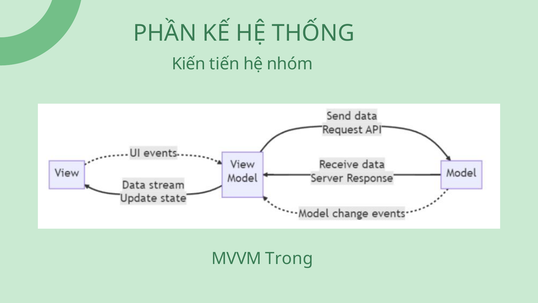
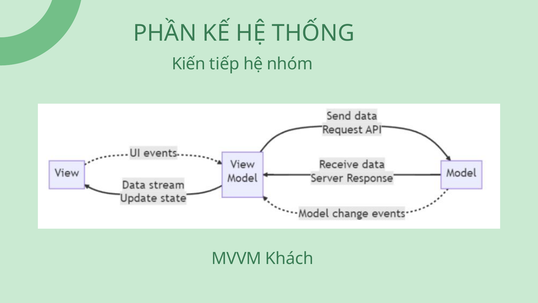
tiến: tiến -> tiếp (224, 64)
Trong: Trong -> Khách (289, 258)
